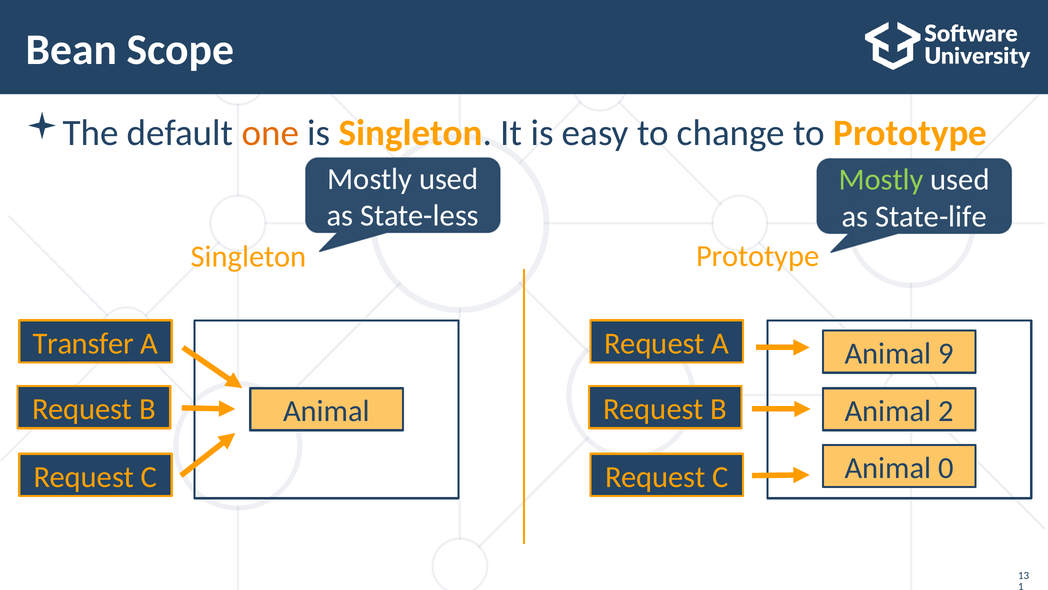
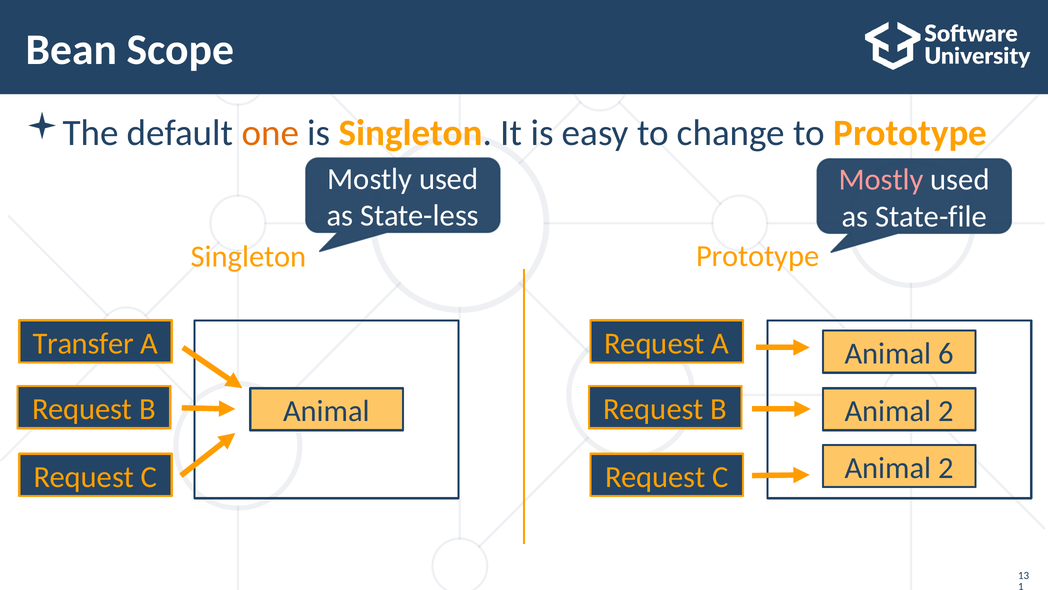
Mostly colour: light green -> pink (881, 180)
State-life: State-life -> State-file (931, 216)
9: 9 -> 6 (946, 353)
0: 0 -> 2 (946, 468)
